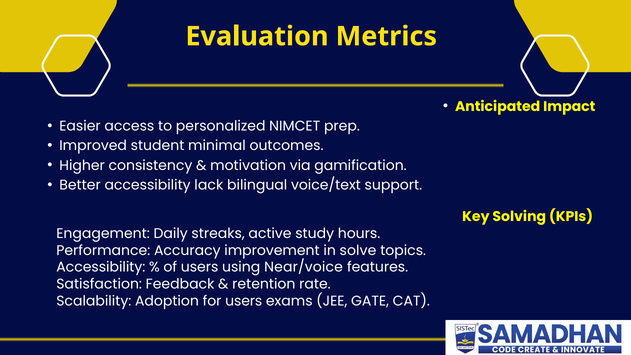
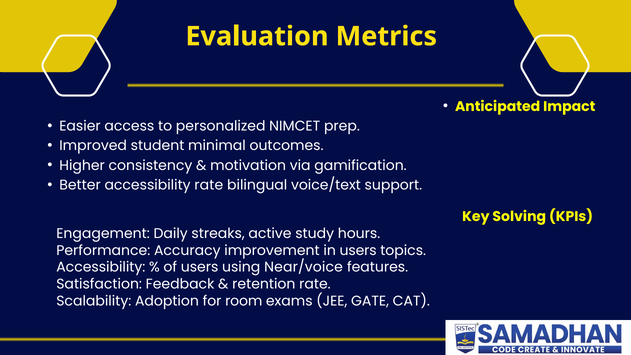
accessibility lack: lack -> rate (209, 185)
in solve: solve -> users (358, 250)
for users: users -> room (244, 301)
